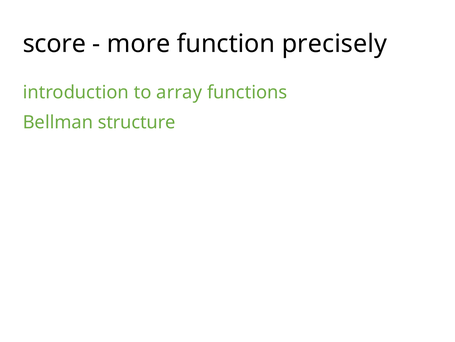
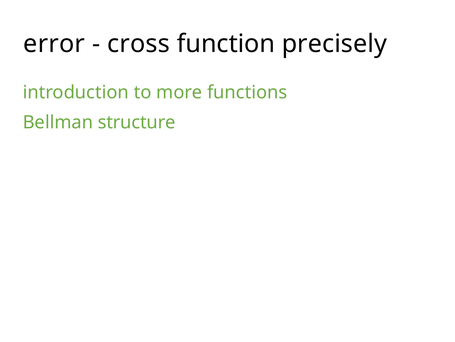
score: score -> error (54, 44)
more: more -> cross (138, 44)
array: array -> more (179, 92)
